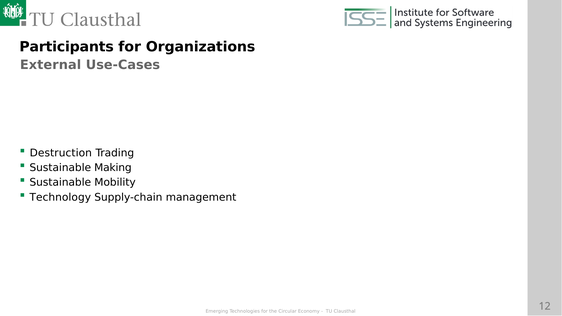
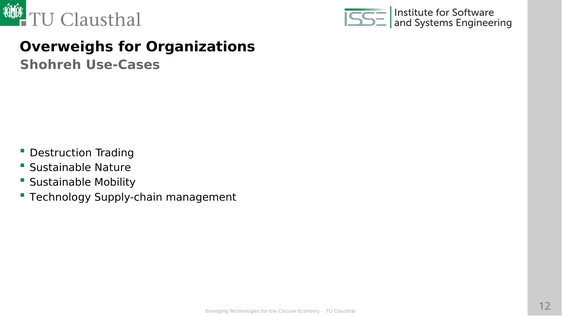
Participants: Participants -> Overweighs (66, 47)
External: External -> Shohreh (51, 65)
Making: Making -> Nature (113, 168)
